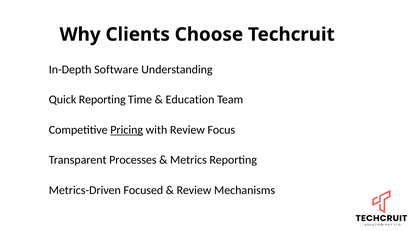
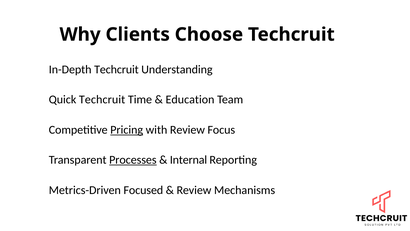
Software: Software -> Techcruit (116, 69)
Reporting: Reporting -> Techcruit (102, 99)
Processes underline: none -> present (133, 160)
Metrics: Metrics -> Internal (189, 160)
